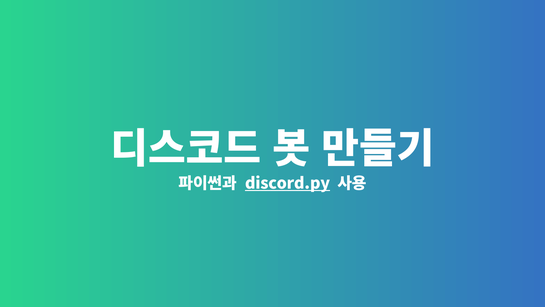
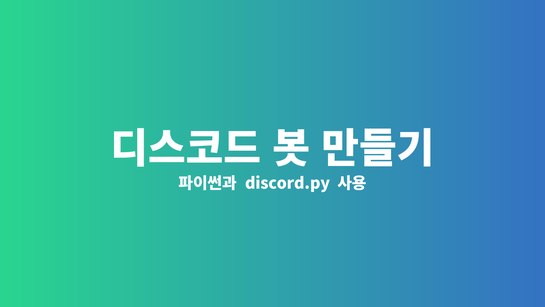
discord.py underline: present -> none (288, 183)
